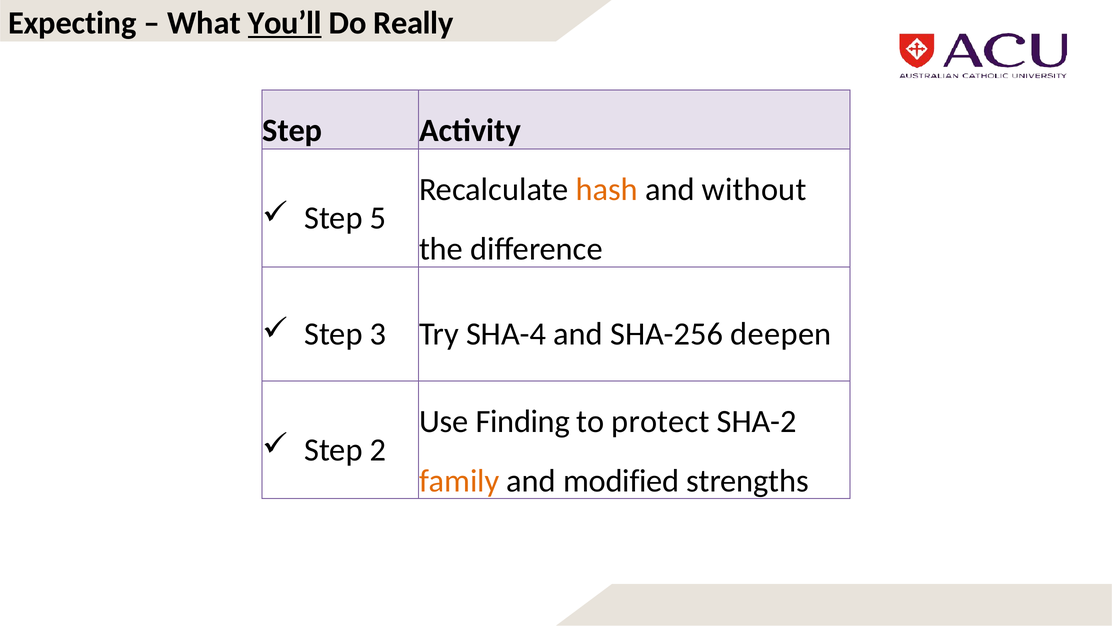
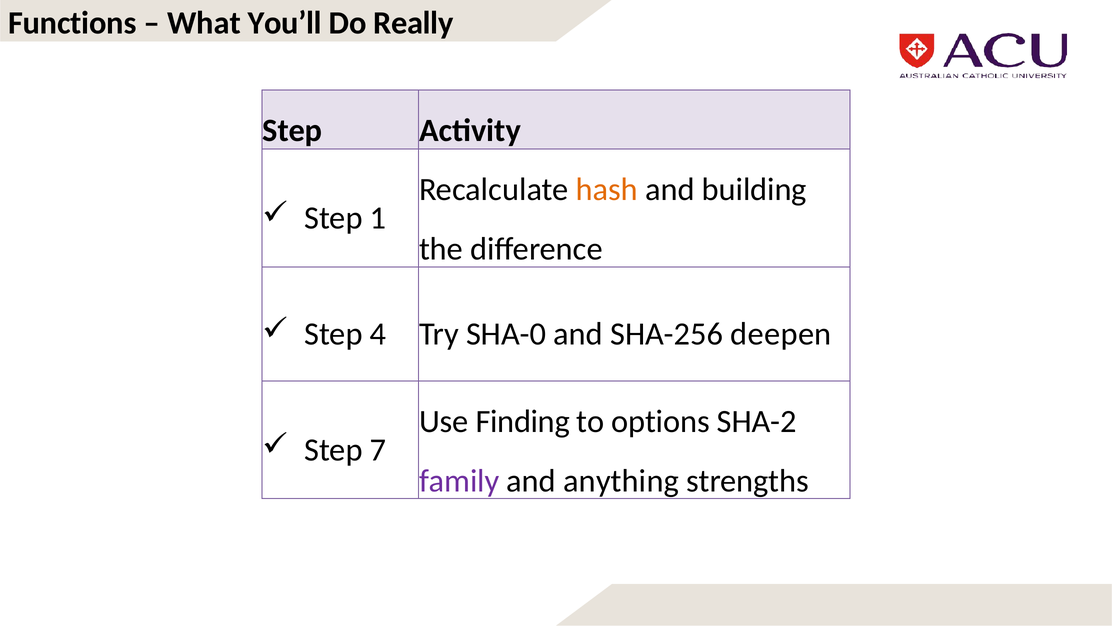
Expecting: Expecting -> Functions (72, 23)
You’ll underline: present -> none (285, 23)
without: without -> building (754, 189)
5: 5 -> 1 (378, 218)
3: 3 -> 4 (378, 334)
SHA-4: SHA-4 -> SHA-0 (506, 334)
protect: protect -> options (661, 421)
2: 2 -> 7 (378, 450)
family colour: orange -> purple (459, 480)
modified: modified -> anything (621, 480)
